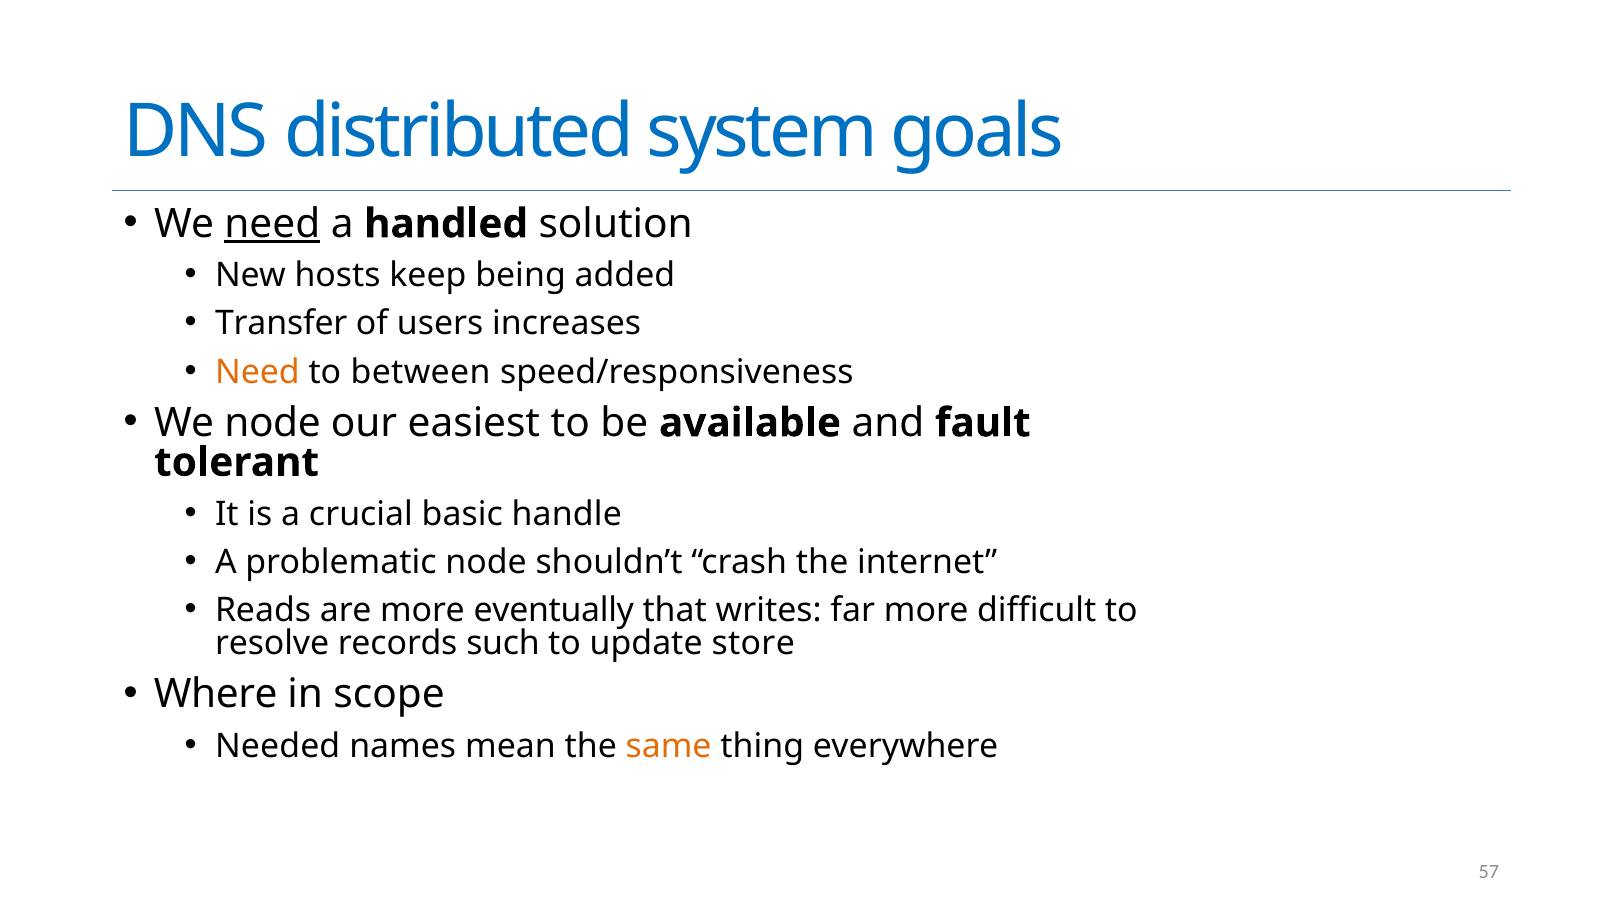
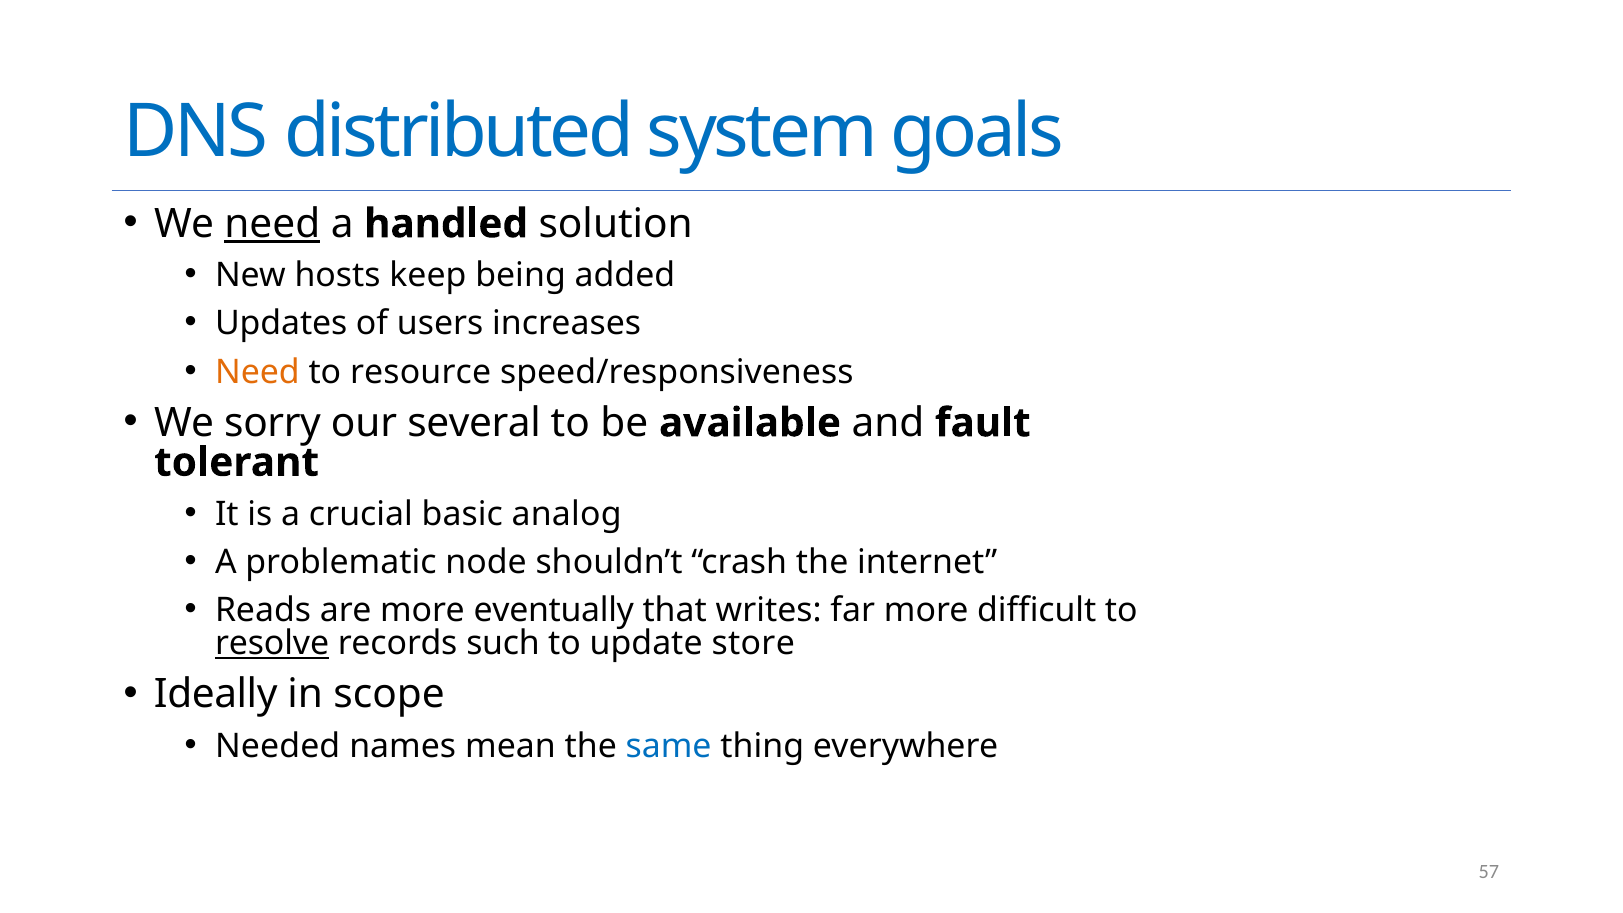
Transfer: Transfer -> Updates (281, 324)
between: between -> resource (421, 372)
We node: node -> sorry (273, 423)
easiest: easiest -> several (474, 423)
handle: handle -> analog (567, 514)
resolve underline: none -> present (272, 643)
Where: Where -> Ideally (216, 694)
same colour: orange -> blue (669, 746)
